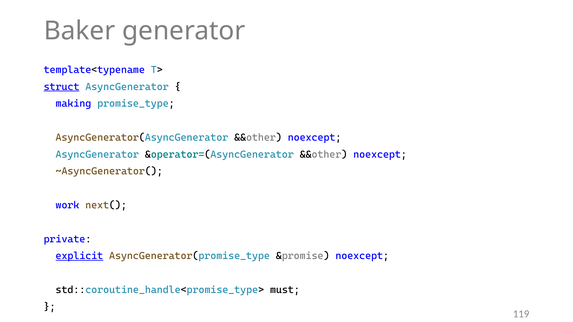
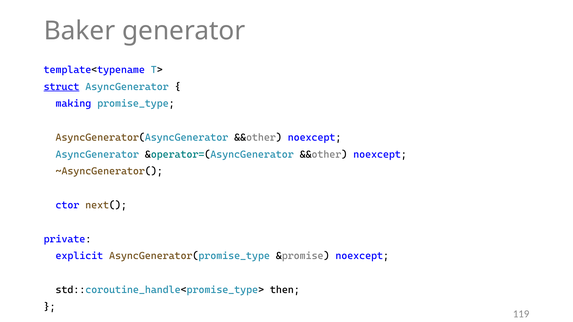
work: work -> ctor (67, 205)
explicit underline: present -> none (79, 256)
must: must -> then (285, 290)
